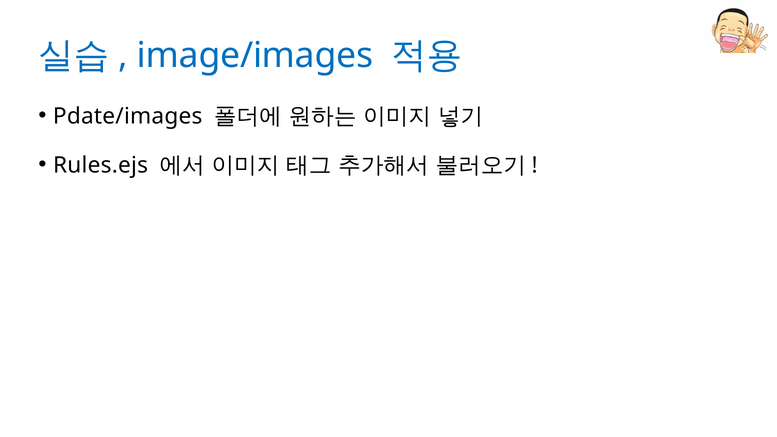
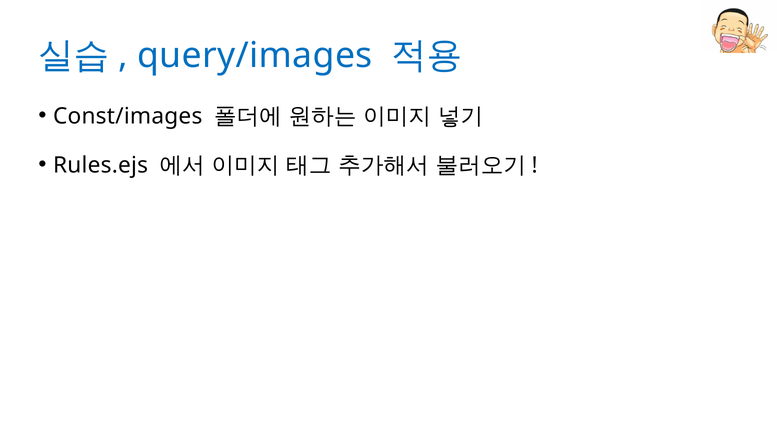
image/images: image/images -> query/images (255, 56)
Pdate/images: Pdate/images -> Const/images (128, 116)
